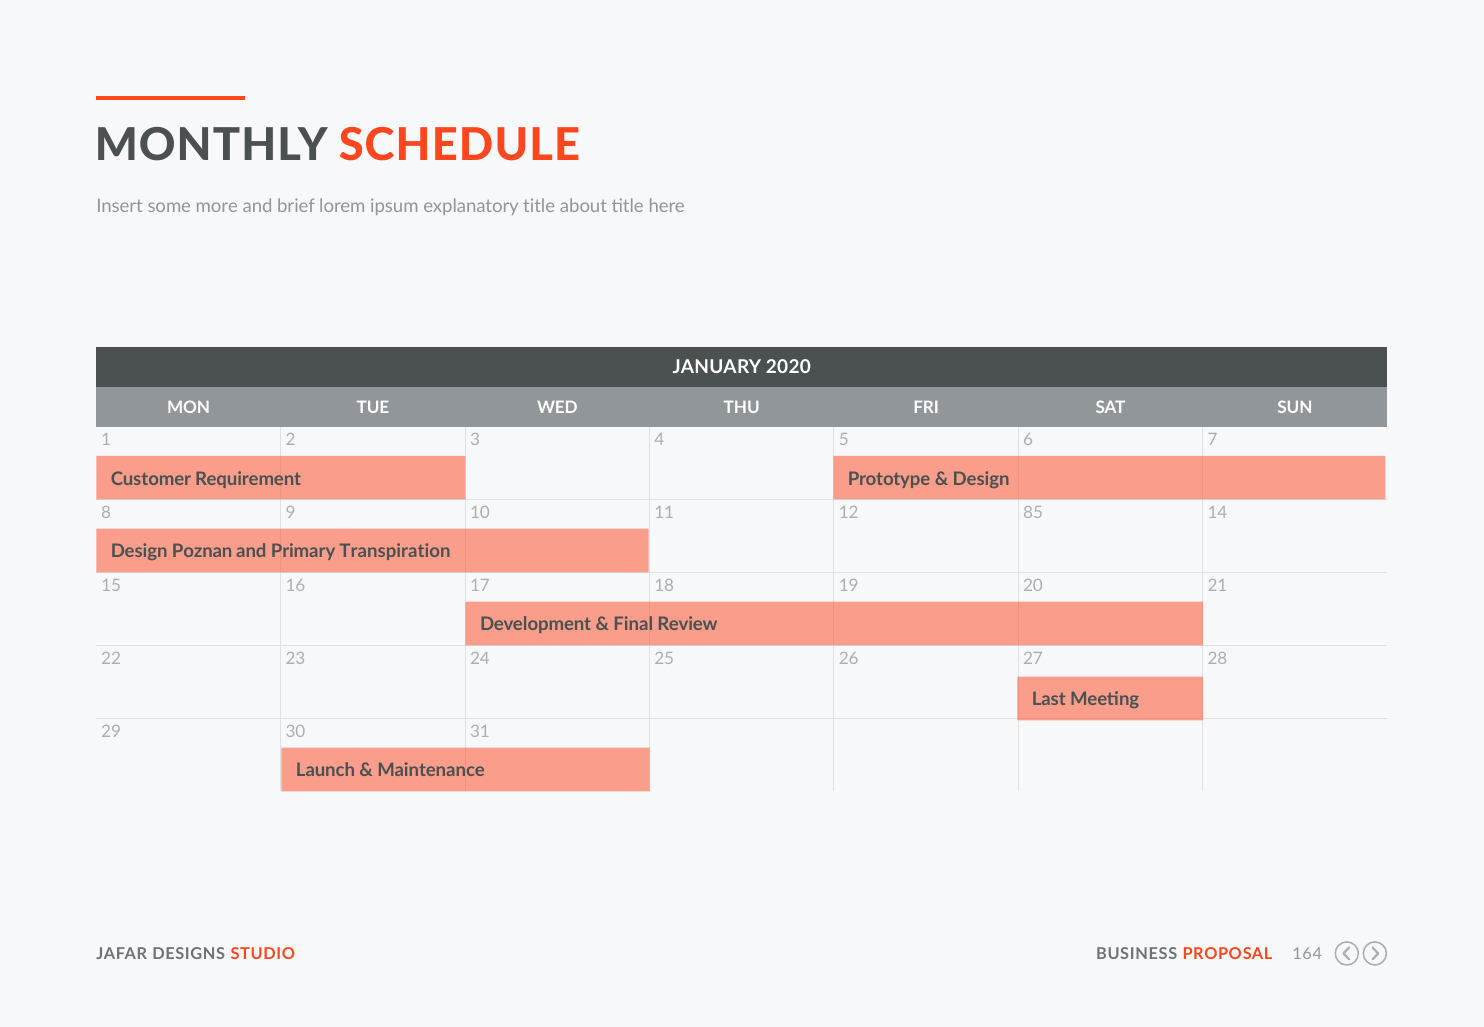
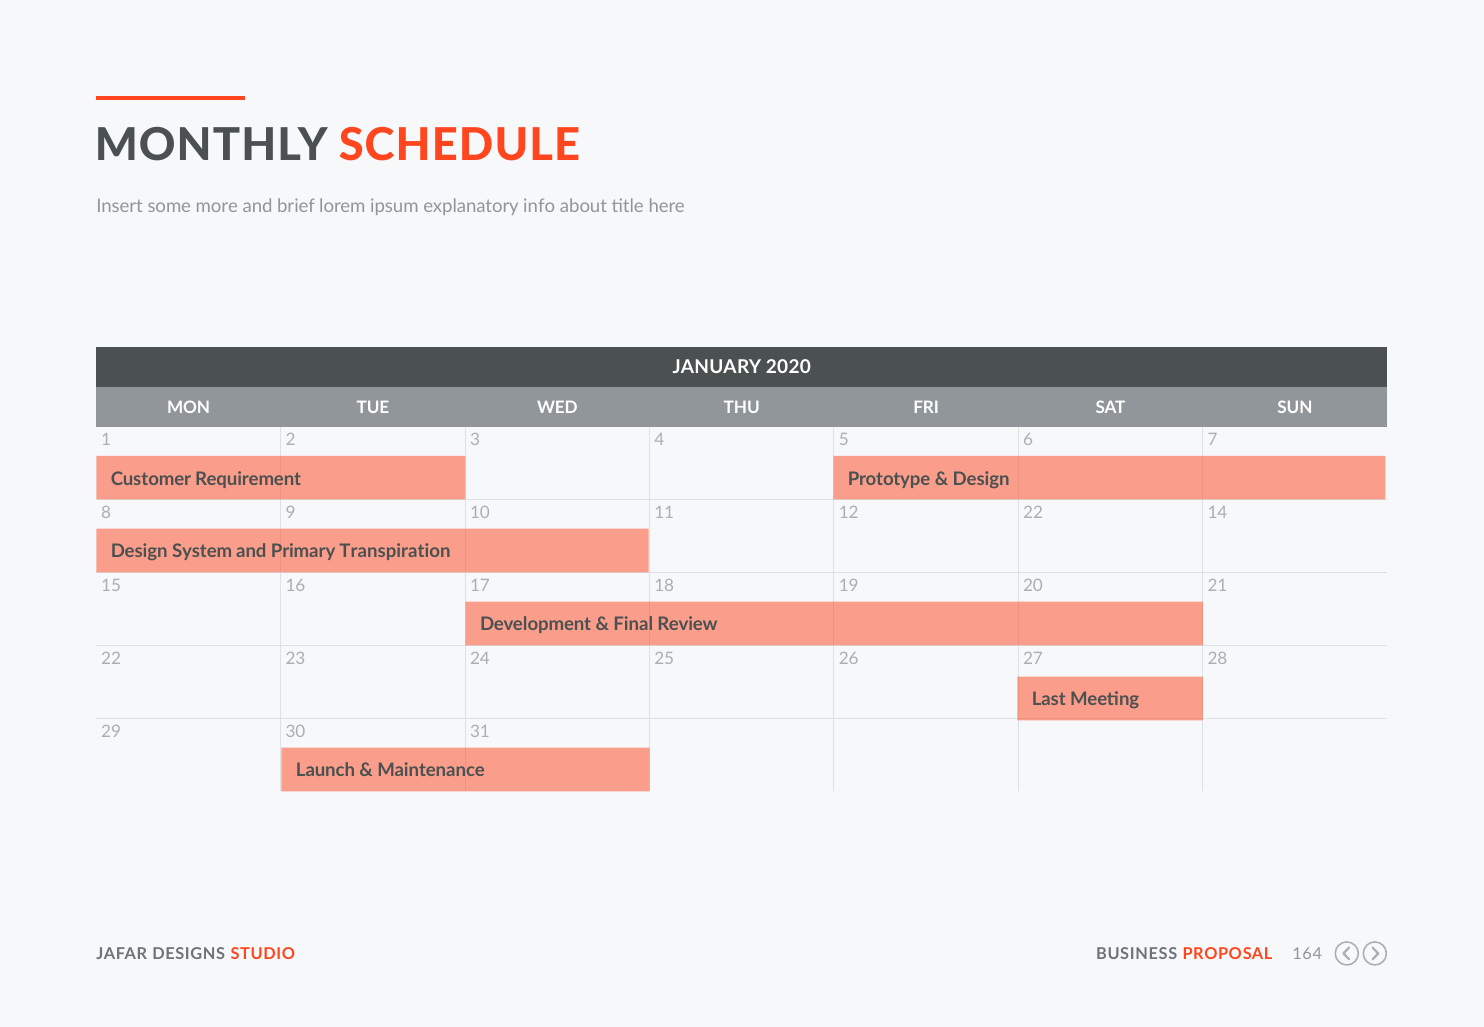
explanatory title: title -> info (539, 206)
12 85: 85 -> 22 (1033, 513)
Poznan: Poznan -> System (202, 552)
